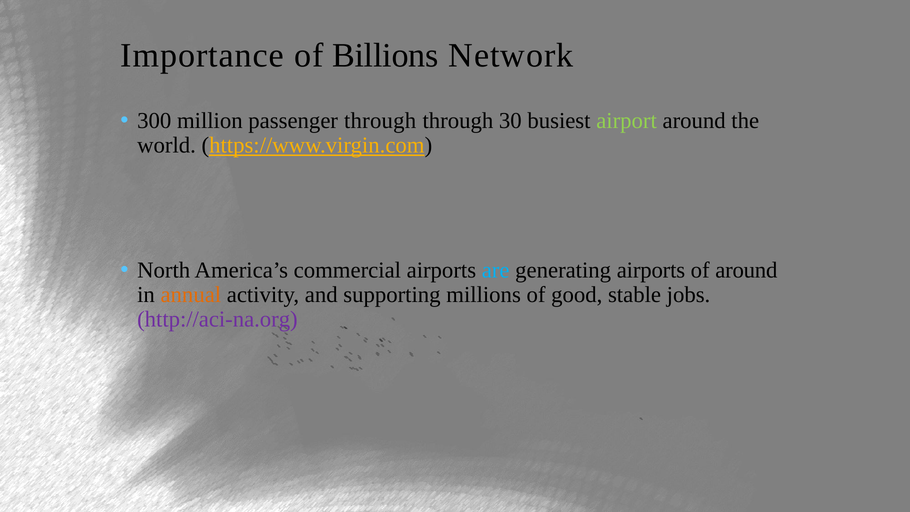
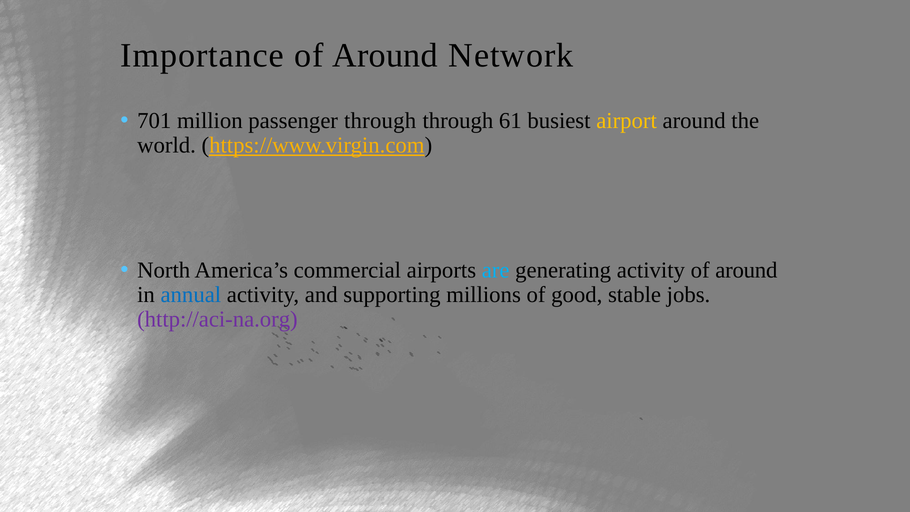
Importance of Billions: Billions -> Around (385, 56)
300: 300 -> 701 (154, 121)
30: 30 -> 61 (510, 121)
airport colour: light green -> yellow (627, 121)
generating airports: airports -> activity (651, 270)
annual colour: orange -> blue (191, 295)
